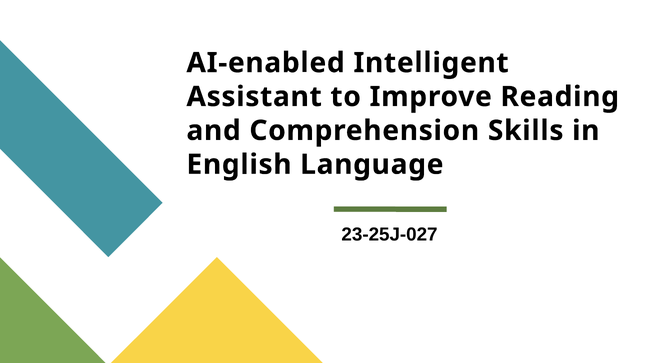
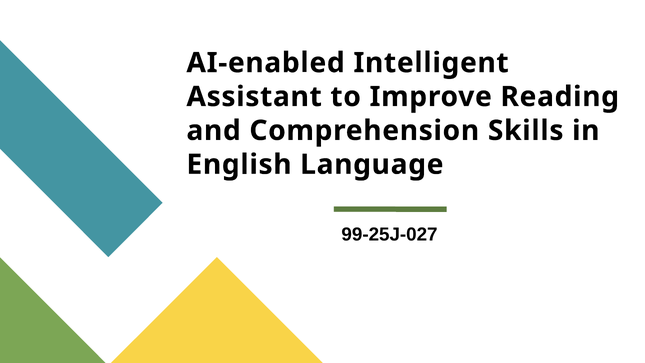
23-25J-027: 23-25J-027 -> 99-25J-027 (390, 235)
